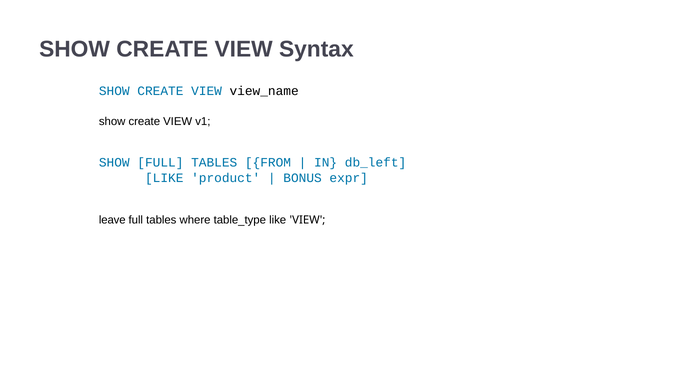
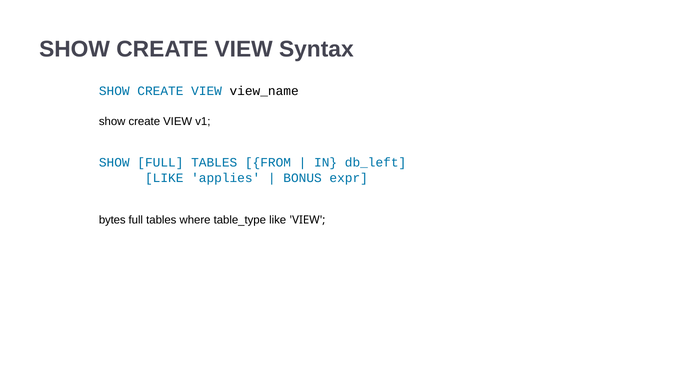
product: product -> applies (226, 178)
leave: leave -> bytes (112, 220)
